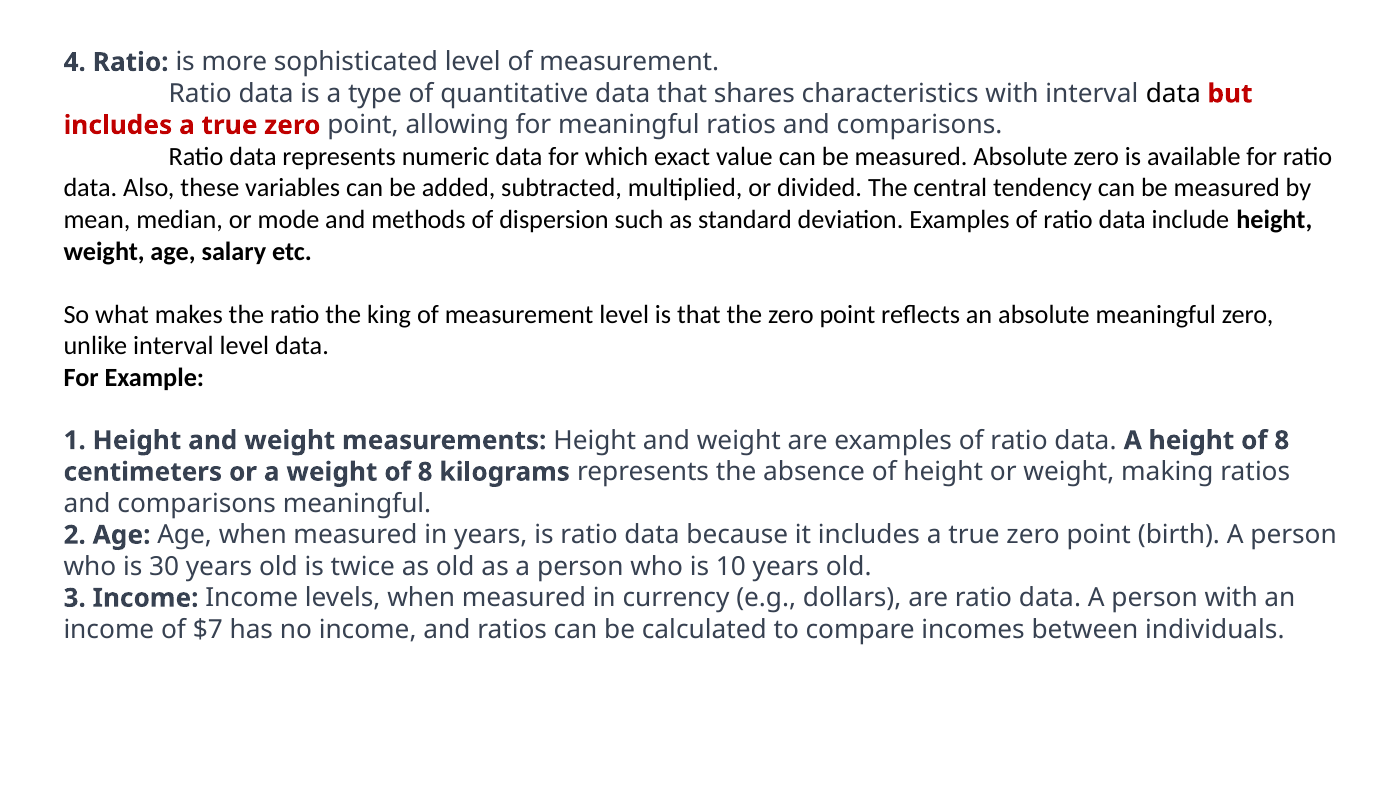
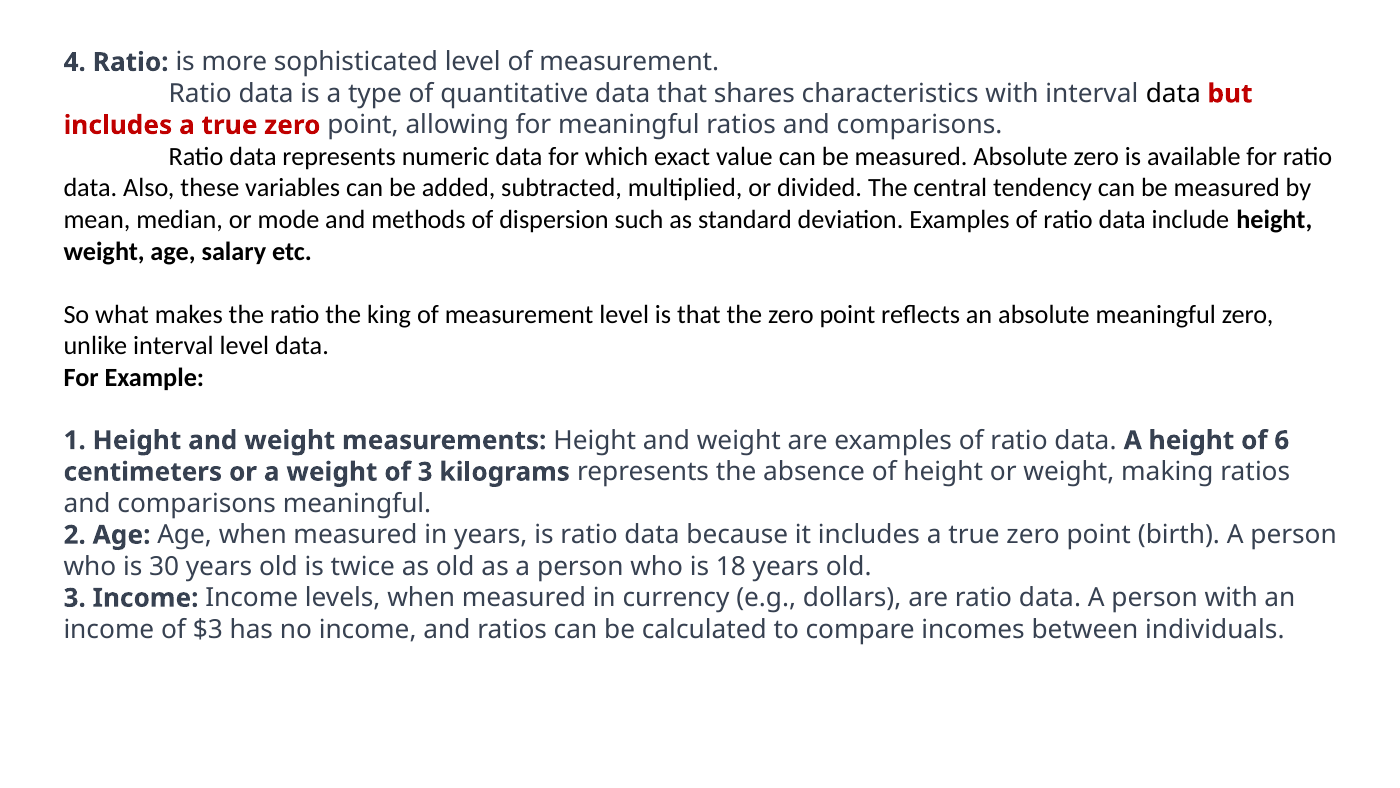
height of 8: 8 -> 6 (1282, 440)
weight of 8: 8 -> 3 (425, 472)
10: 10 -> 18 (731, 566)
$7: $7 -> $3 (208, 629)
